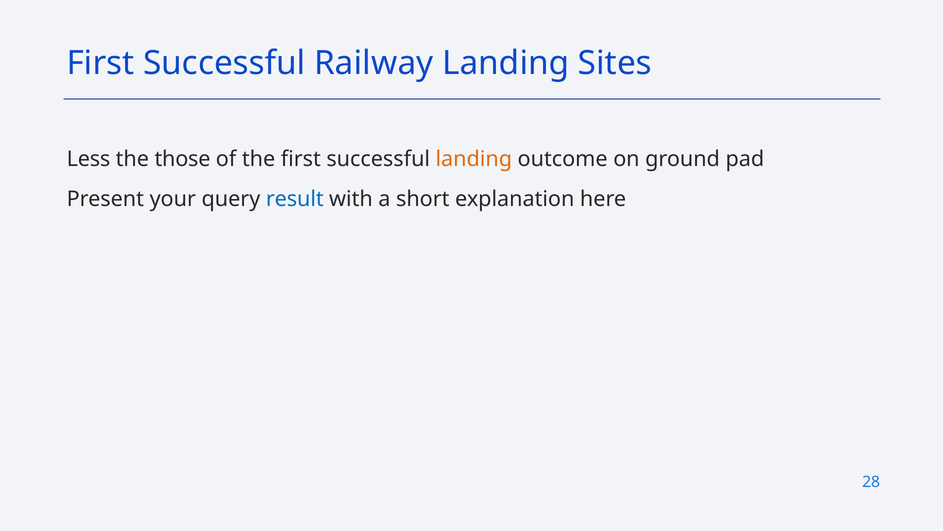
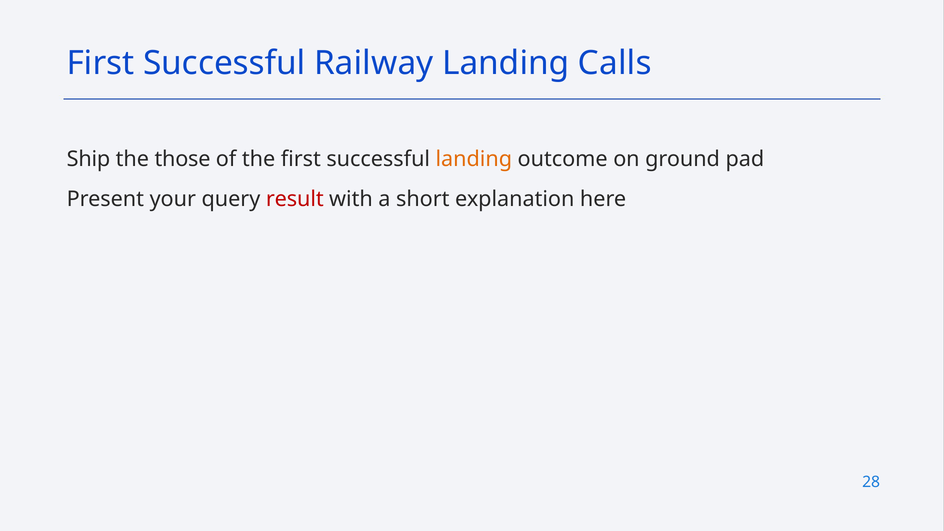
Sites: Sites -> Calls (615, 63)
Less: Less -> Ship (88, 159)
result colour: blue -> red (295, 199)
